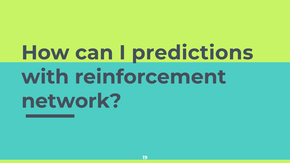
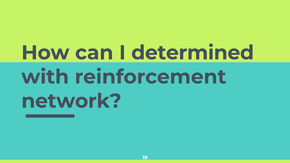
predictions: predictions -> determined (193, 53)
